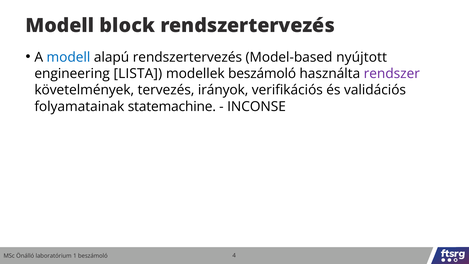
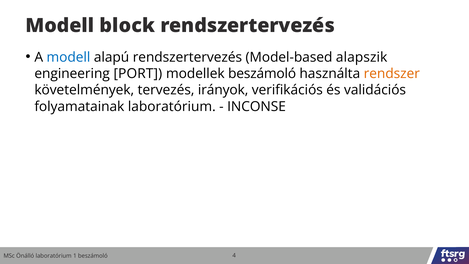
nyújtott: nyújtott -> alapszik (362, 57)
LISTA: LISTA -> PORT (138, 74)
rendszer colour: purple -> orange (392, 74)
folyamatainak statemachine: statemachine -> laboratórium (172, 106)
